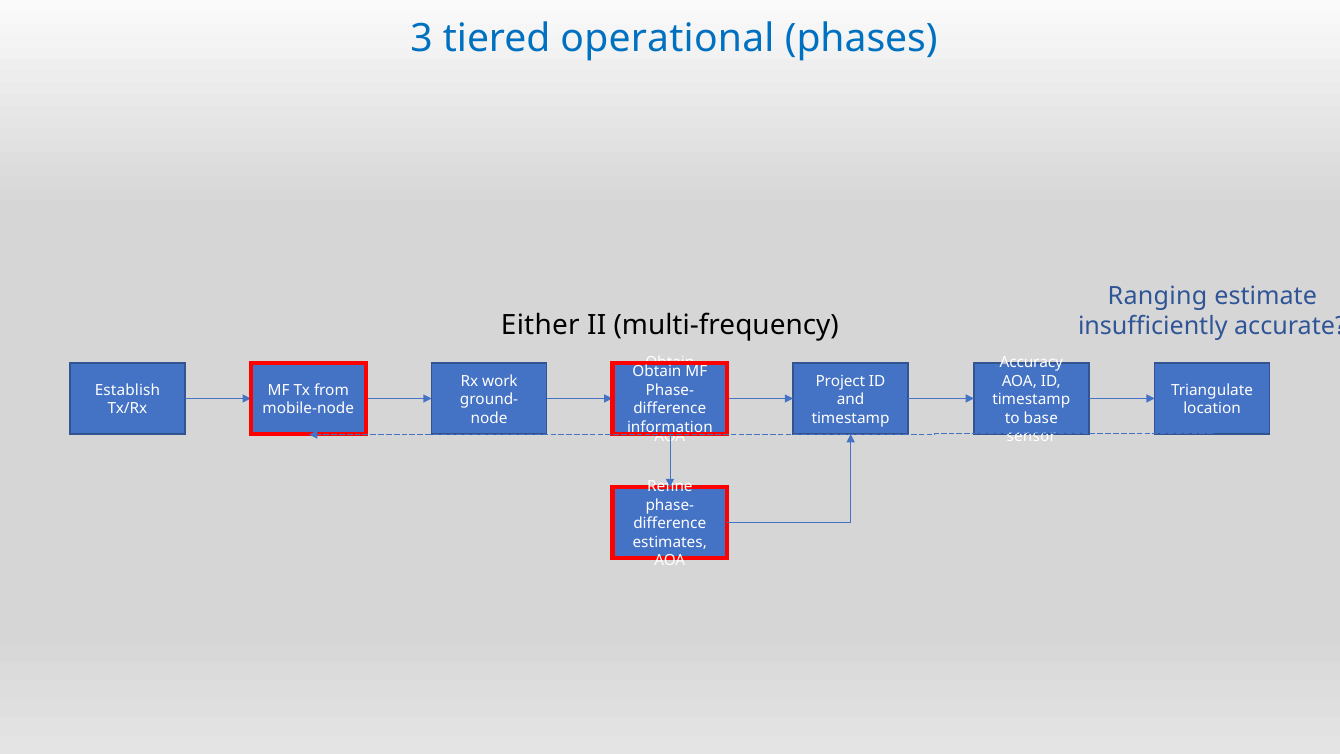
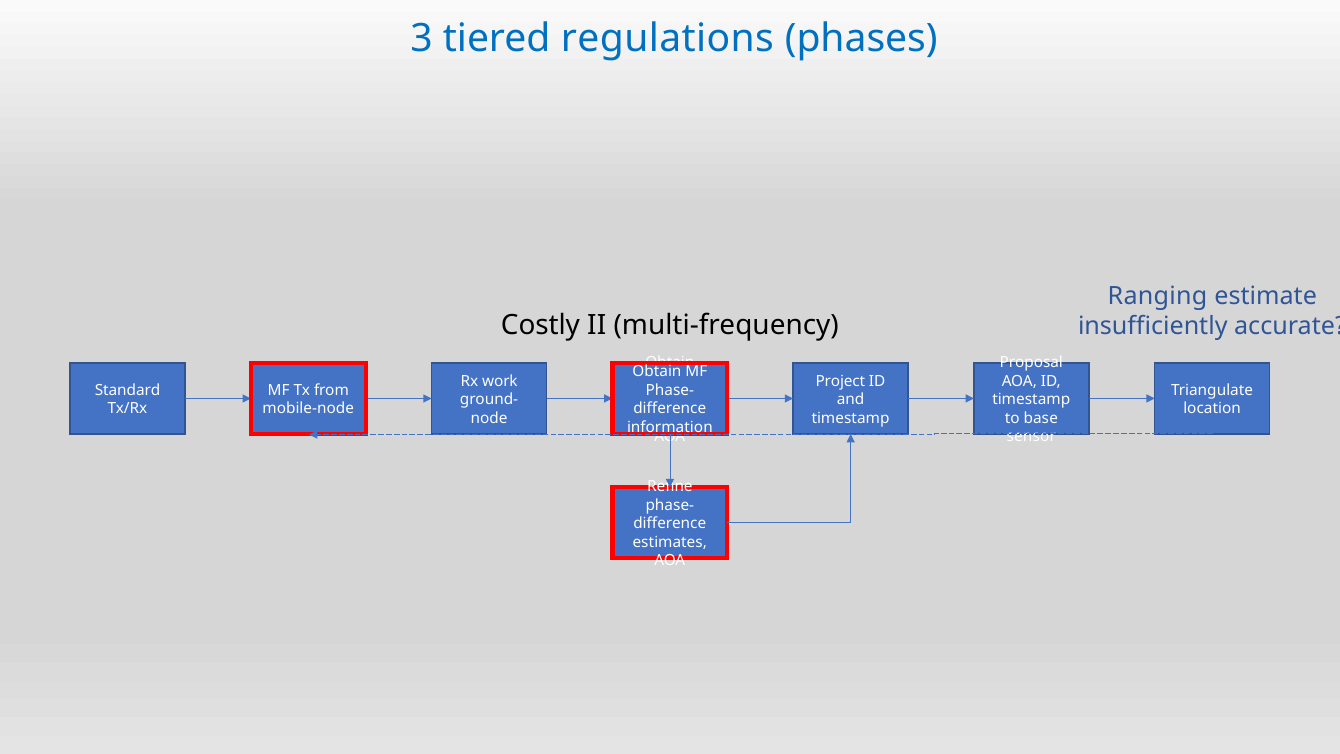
operational: operational -> regulations (667, 39)
Either: Either -> Costly (540, 325)
Accuracy: Accuracy -> Proposal (1031, 363)
Establish: Establish -> Standard (128, 390)
